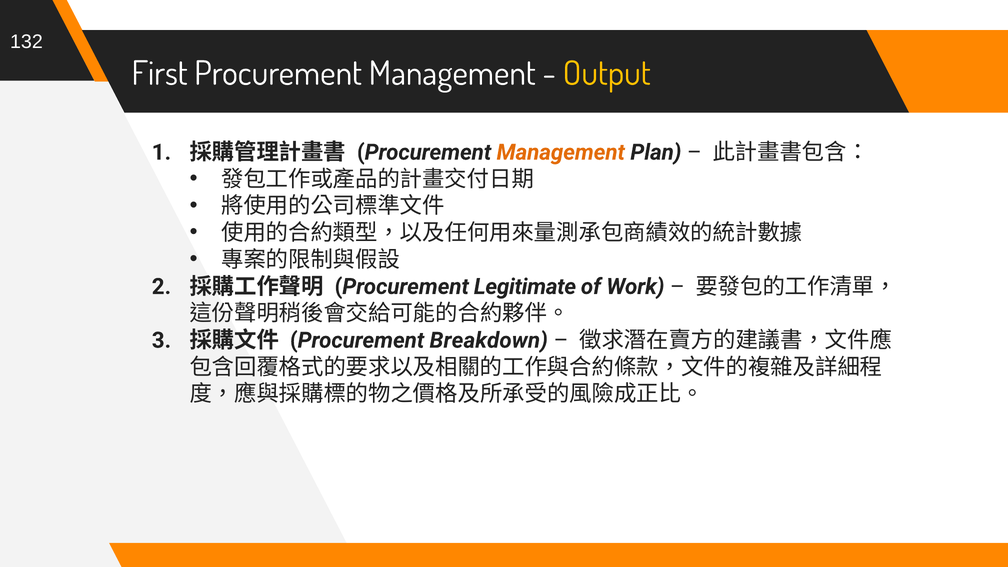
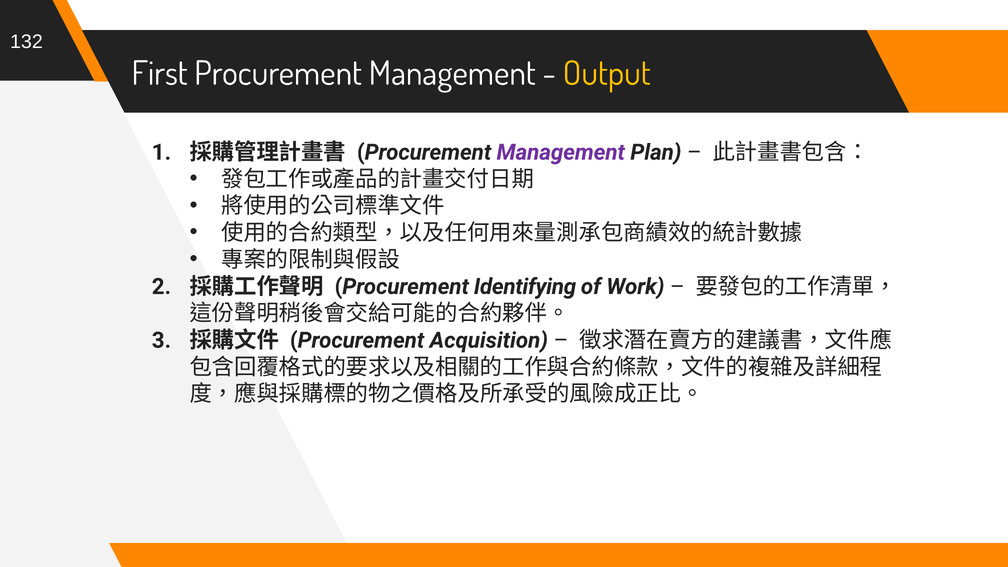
Management colour: orange -> purple (561, 152)
Legitimate: Legitimate -> Identifying (525, 287)
Breakdown: Breakdown -> Acquisition (489, 340)
